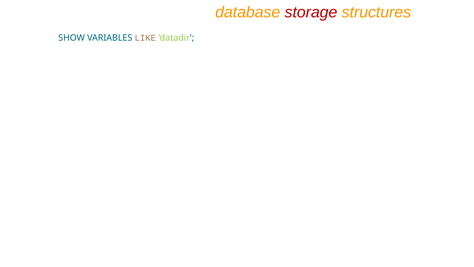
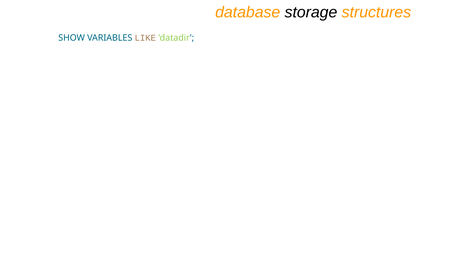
storage colour: red -> black (311, 12)
